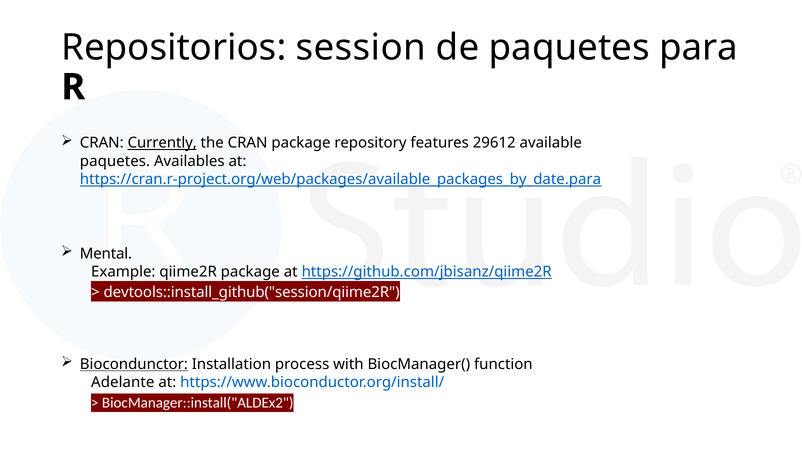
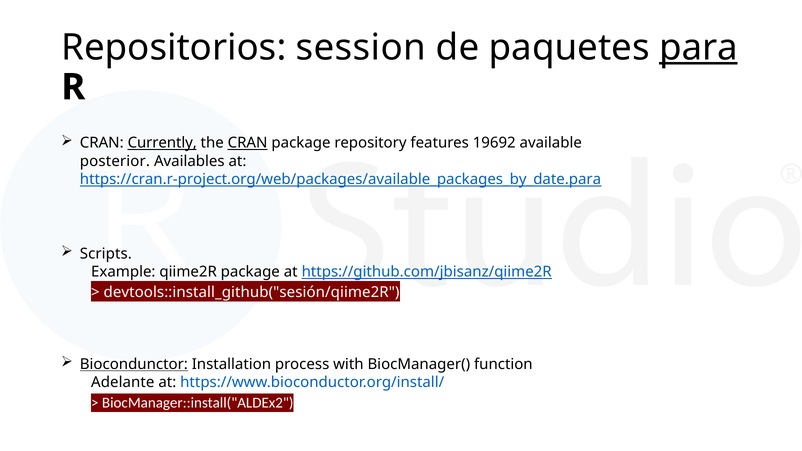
para underline: none -> present (698, 48)
CRAN underline: none -> present (248, 143)
29612: 29612 -> 19692 (494, 143)
paquetes: paquetes -> posterior (115, 161)
Mental: Mental -> Scripts (106, 254)
devtools::install_github("session/qiime2R: devtools::install_github("session/qiime2R -> devtools::install_github("sesión/qiime2R (252, 292)
